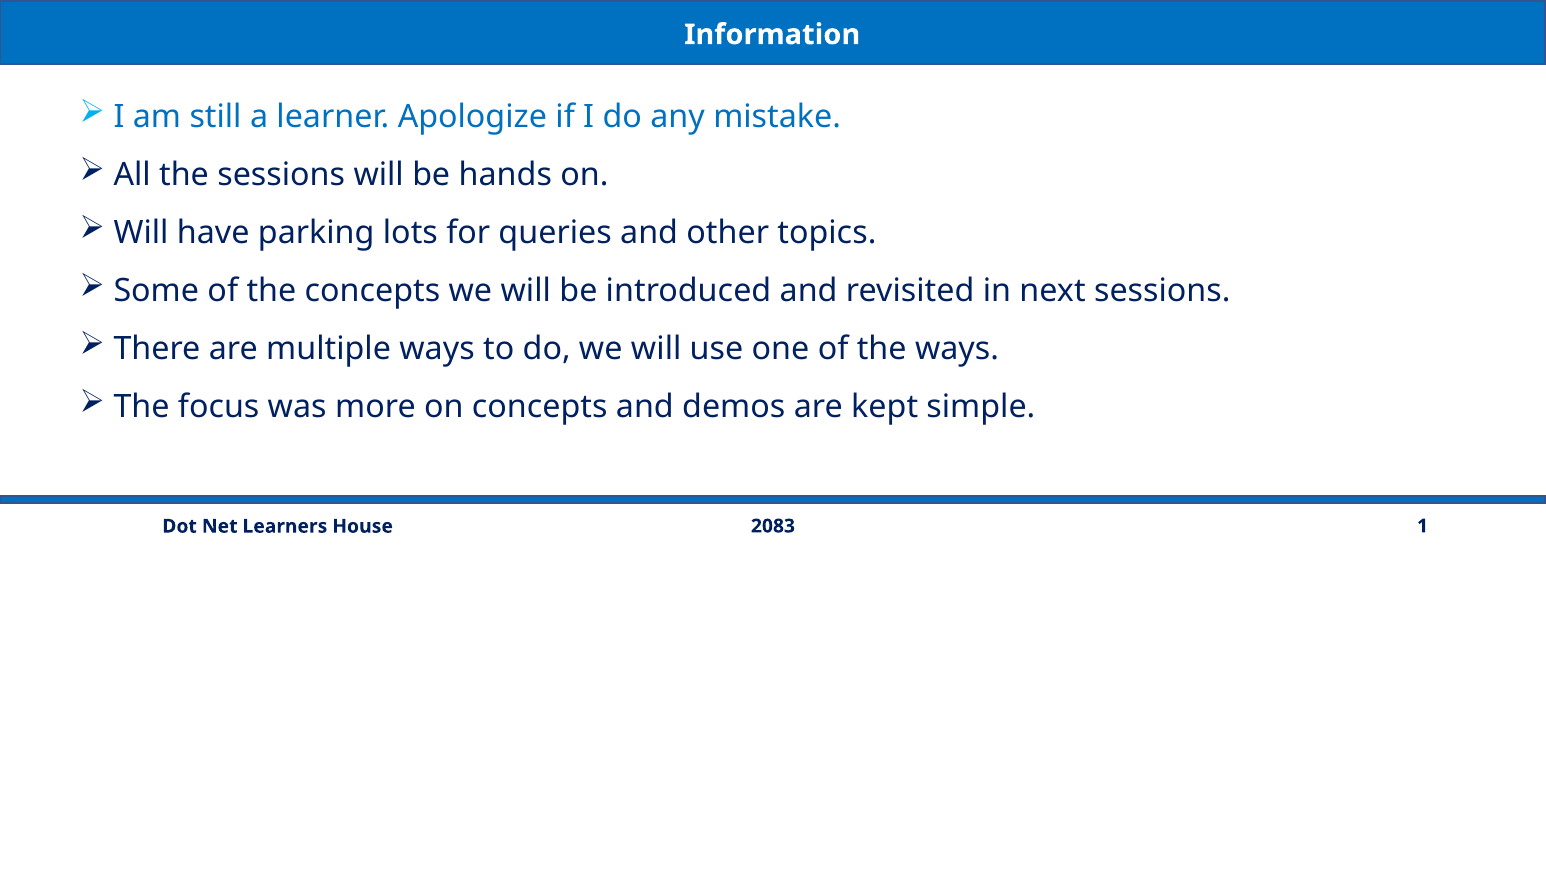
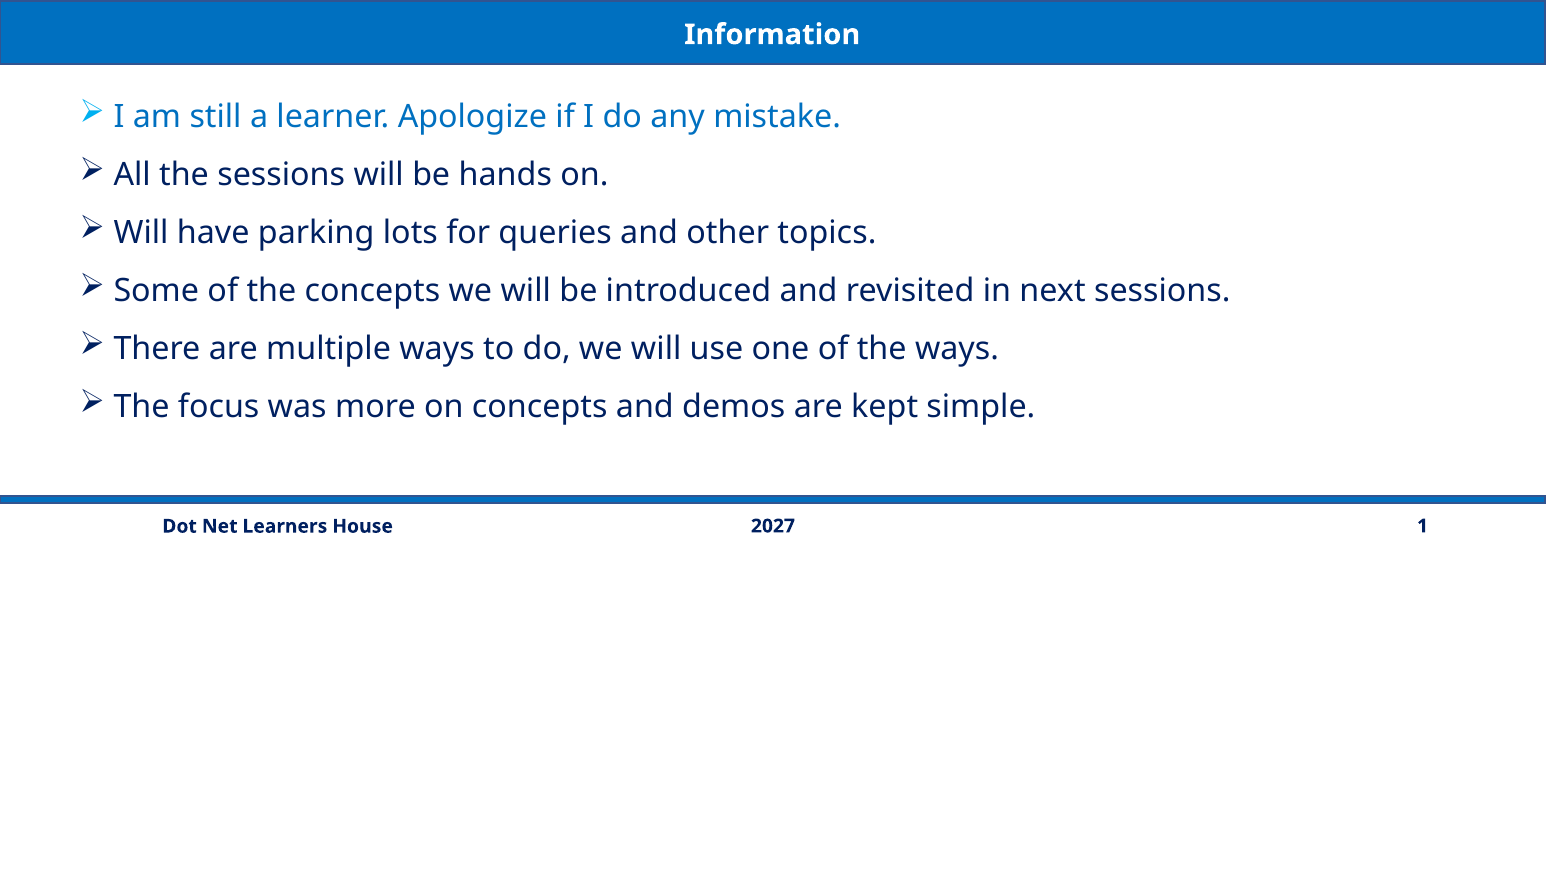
2083: 2083 -> 2027 (773, 526)
